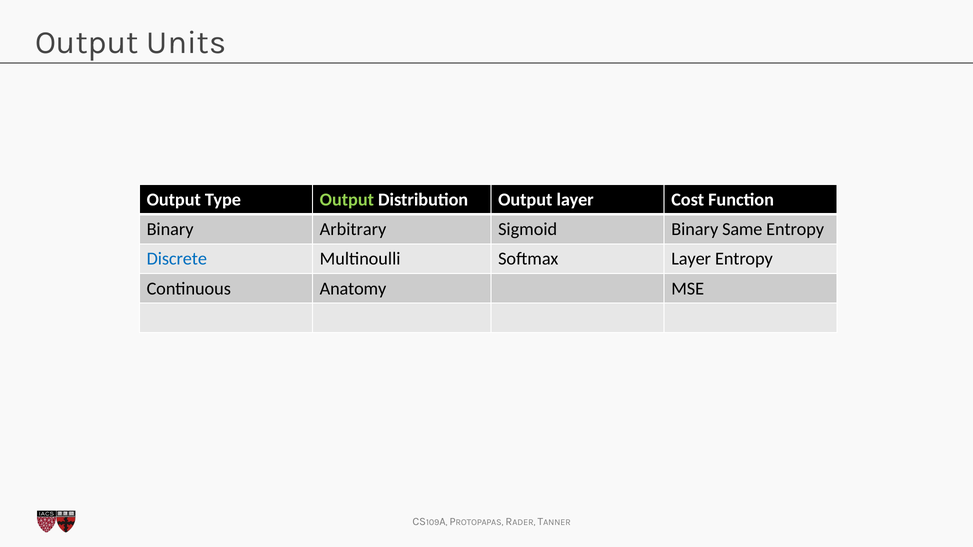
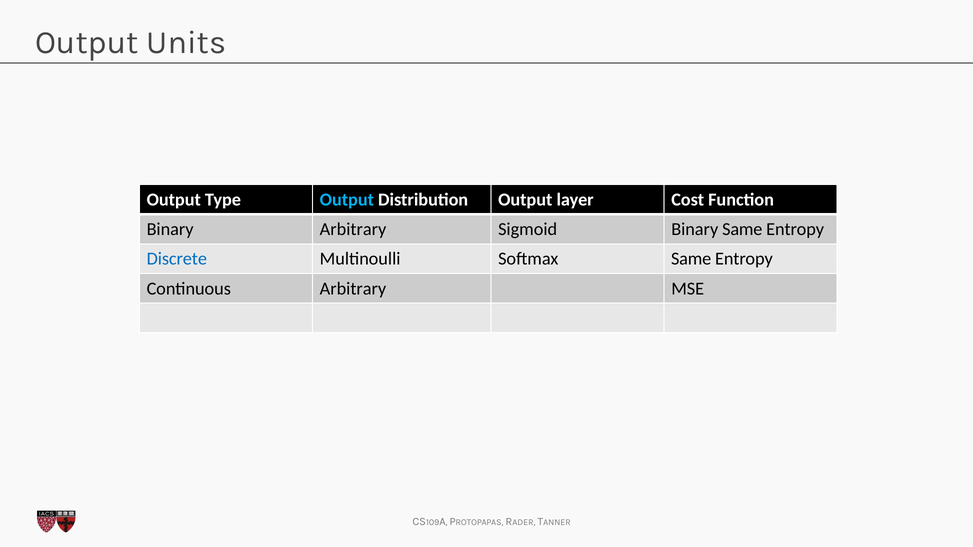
Output colour: light green -> light blue (347, 200)
Softmax Layer: Layer -> Same (691, 259)
Continuous Anatomy: Anatomy -> Arbitrary (353, 289)
